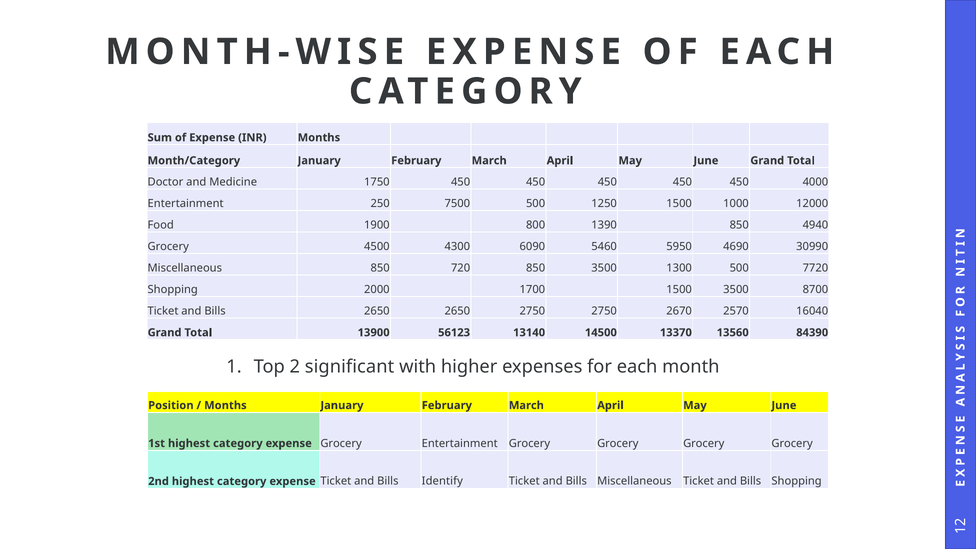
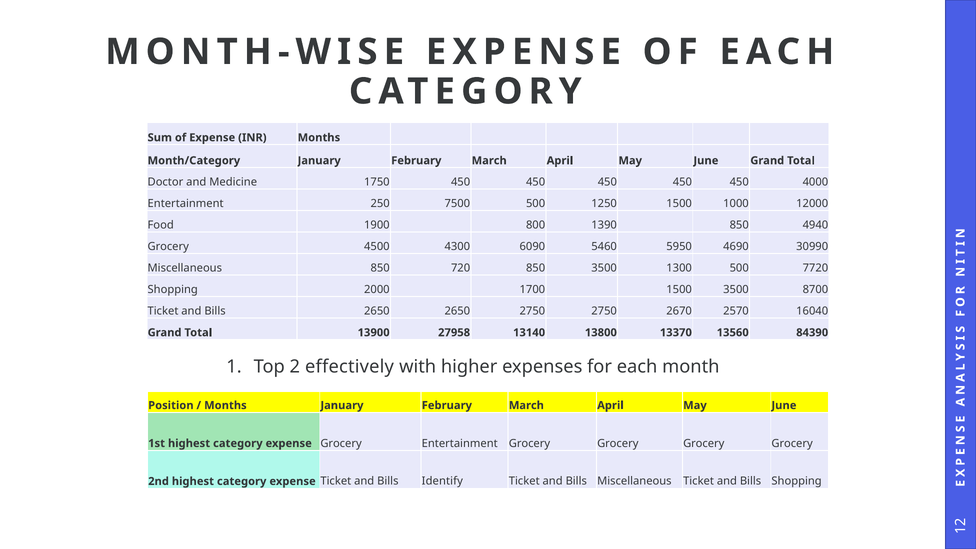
56123: 56123 -> 27958 (454, 333)
14500: 14500 -> 13800 (601, 333)
significant: significant -> effectively (350, 367)
